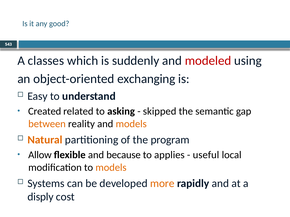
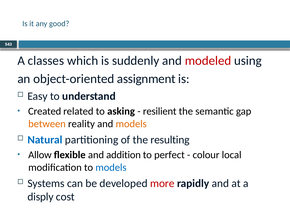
exchanging: exchanging -> assignment (146, 79)
skipped: skipped -> resilient (160, 112)
Natural colour: orange -> blue (45, 140)
program: program -> resulting (170, 140)
because: because -> addition (124, 155)
applies: applies -> perfect (169, 155)
useful: useful -> colour (206, 155)
models colour: orange -> blue (111, 168)
more colour: orange -> red (162, 184)
